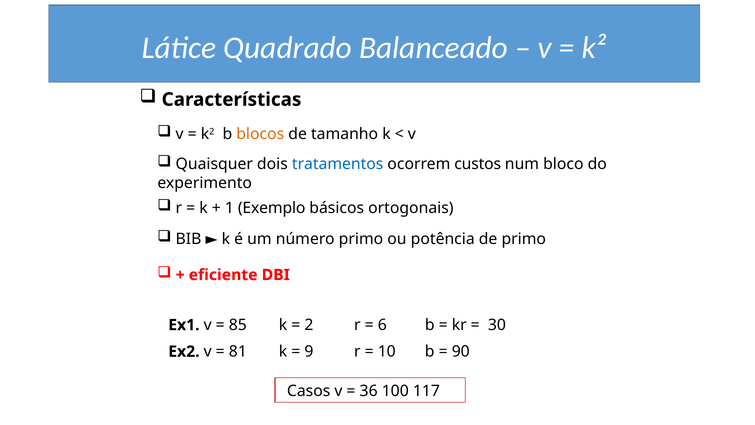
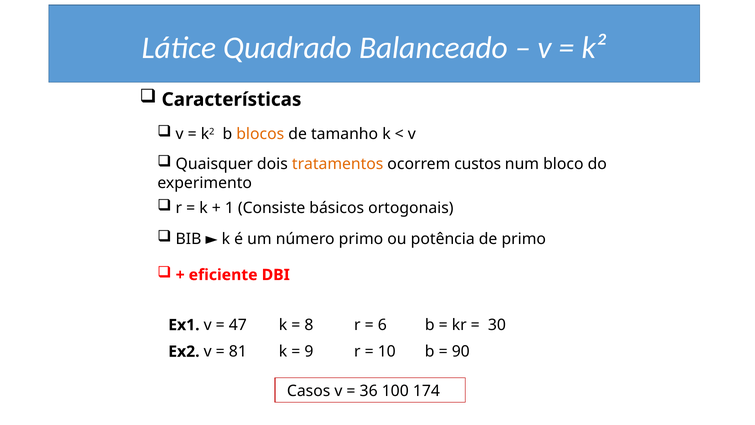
tratamentos colour: blue -> orange (338, 164)
Exemplo: Exemplo -> Consiste (272, 208)
85: 85 -> 47 (238, 325)
2: 2 -> 8 (309, 325)
117: 117 -> 174 (426, 391)
